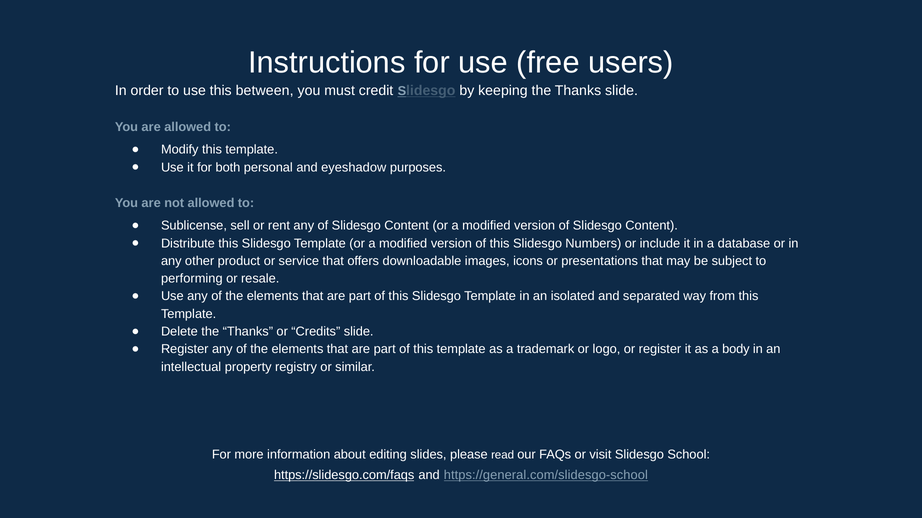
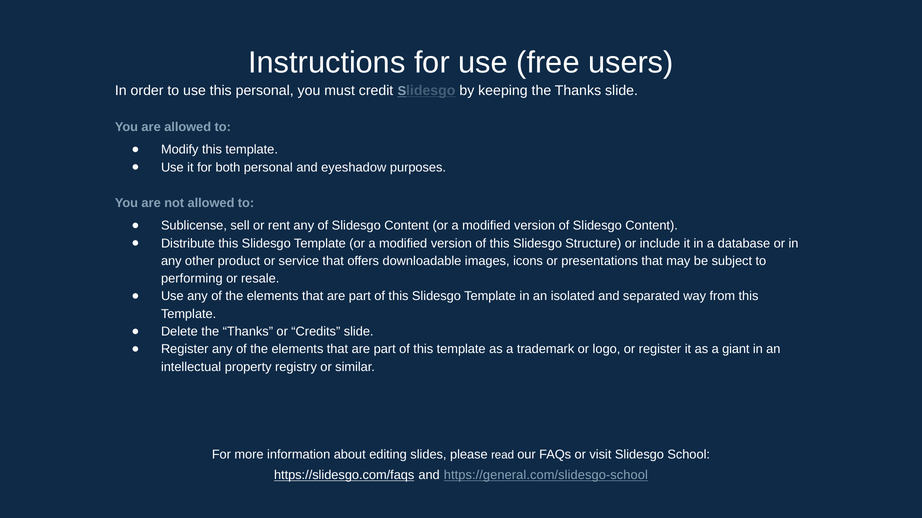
this between: between -> personal (265, 91)
Numbers: Numbers -> Structure (593, 244)
body: body -> giant (736, 350)
